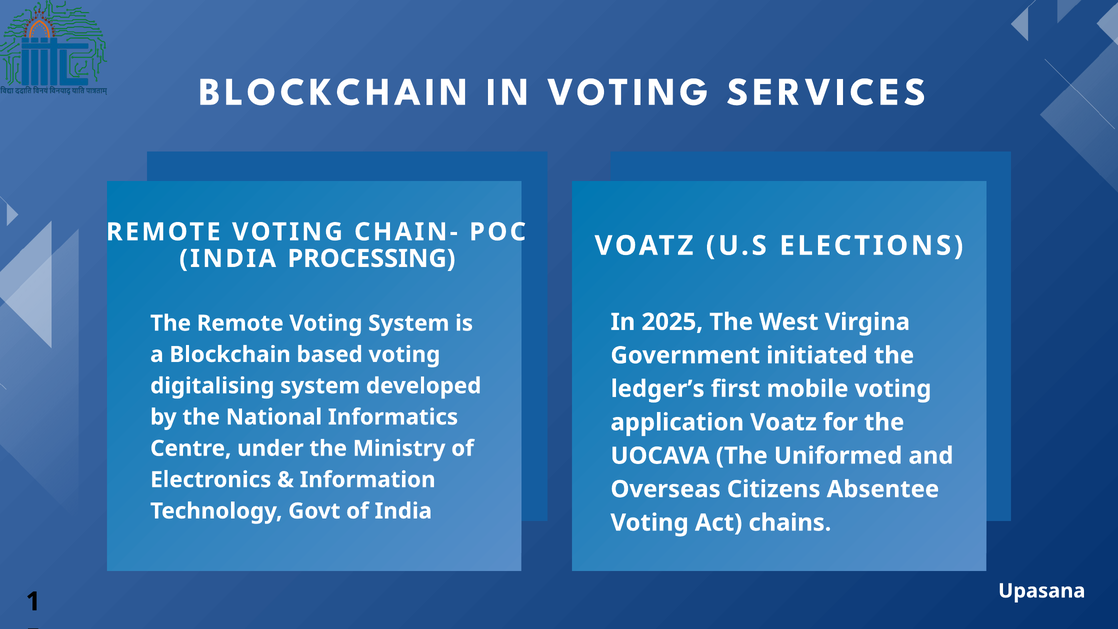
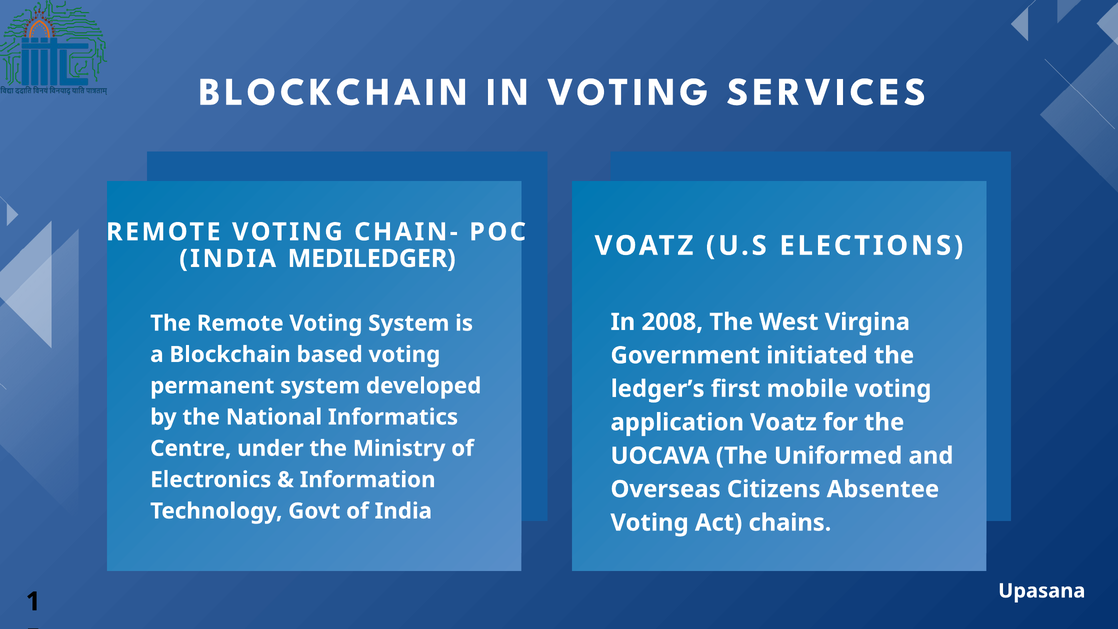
PROCESSING: PROCESSING -> MEDILEDGER (372, 259)
2025: 2025 -> 2008 (672, 322)
digitalising: digitalising -> permanent (212, 386)
